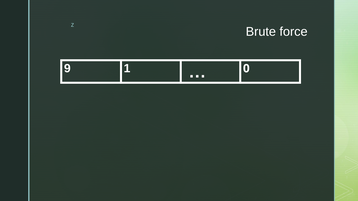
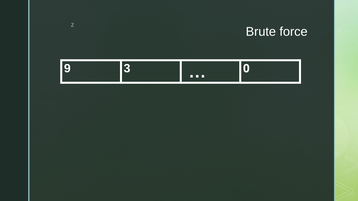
1: 1 -> 3 (127, 68)
